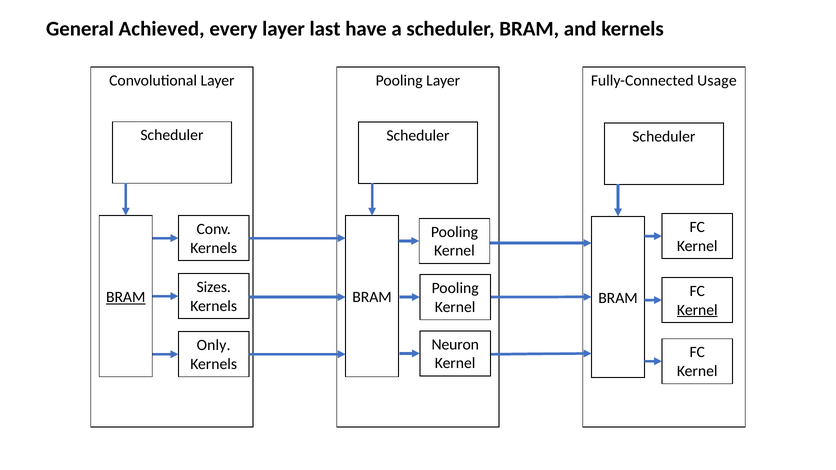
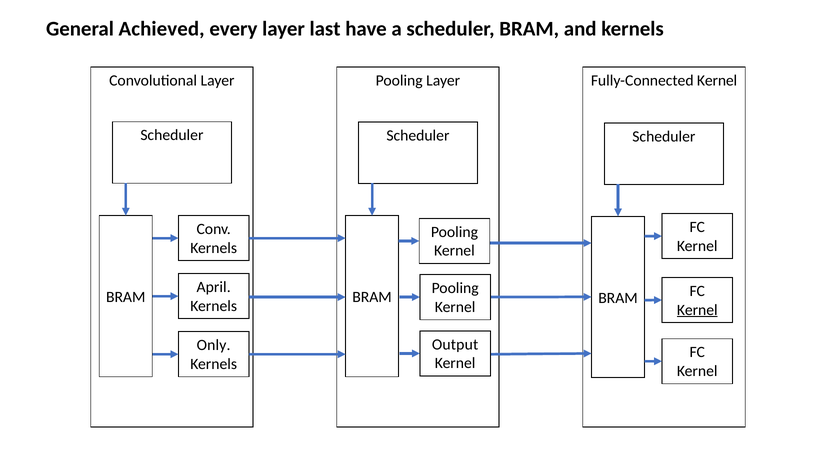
Fully-Connected Usage: Usage -> Kernel (717, 80)
Sizes: Sizes -> April (214, 287)
BRAM underline: present -> none (126, 297)
Neuron: Neuron -> Output (455, 345)
